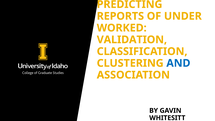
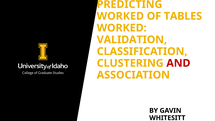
REPORTS: REPORTS -> WORKED (120, 16)
UNDER: UNDER -> TABLES (183, 16)
AND colour: blue -> red (178, 63)
